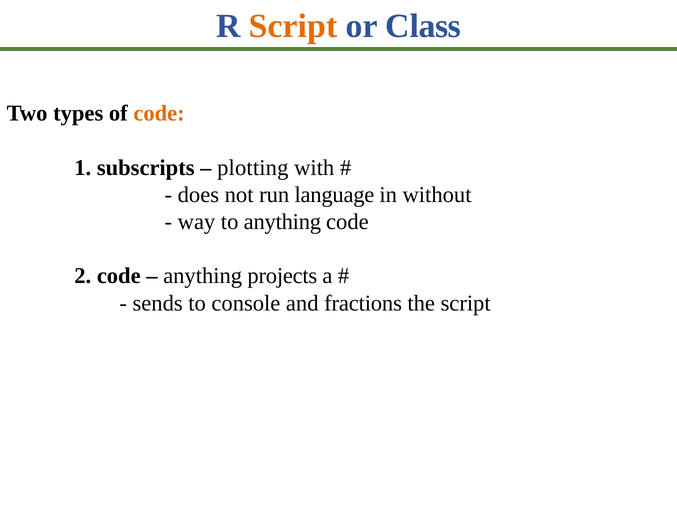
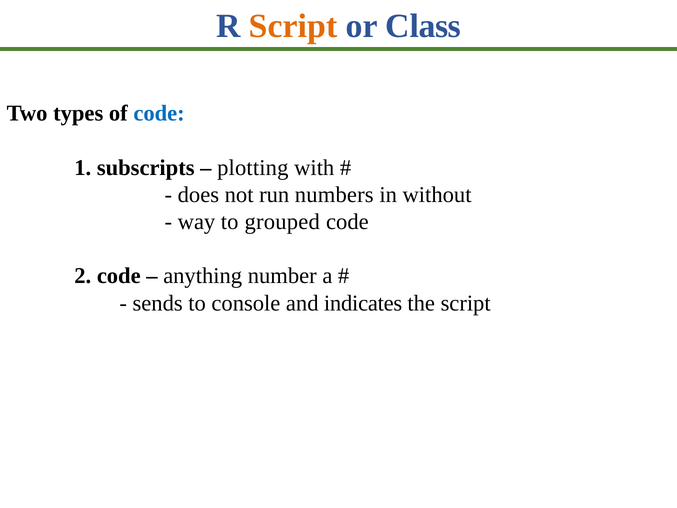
code colour: orange -> blue (159, 113)
language: language -> numbers (334, 195)
to anything: anything -> grouped (282, 222)
projects: projects -> number (282, 276)
fractions: fractions -> indicates (363, 303)
